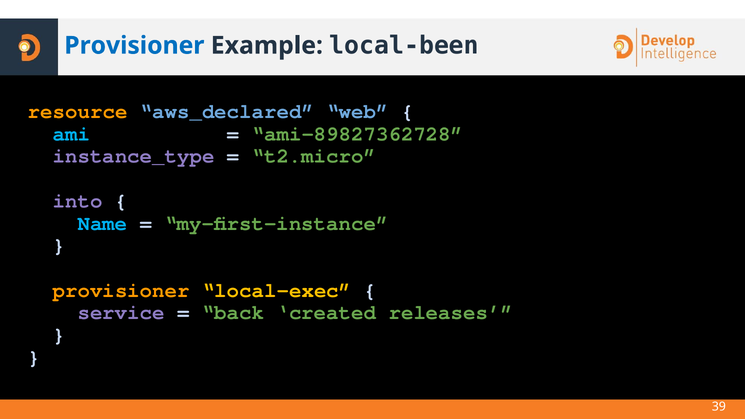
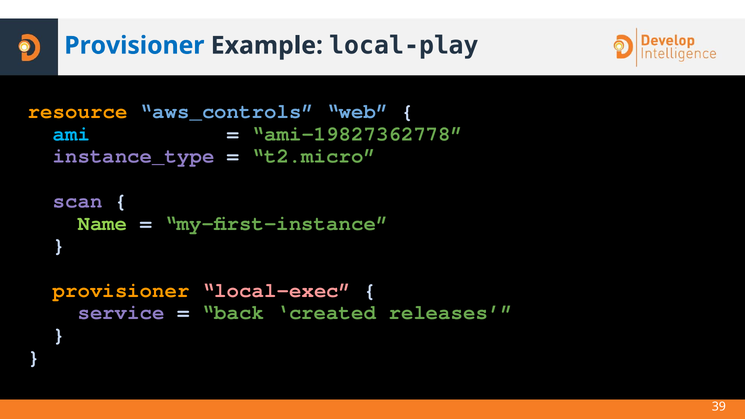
local-been: local-been -> local-play (404, 46)
aws_declared: aws_declared -> aws_controls (227, 111)
ami-89827362728: ami-89827362728 -> ami-19827362778 (358, 134)
into: into -> scan (78, 201)
Name colour: light blue -> light green (102, 223)
local-exec colour: yellow -> pink (277, 290)
